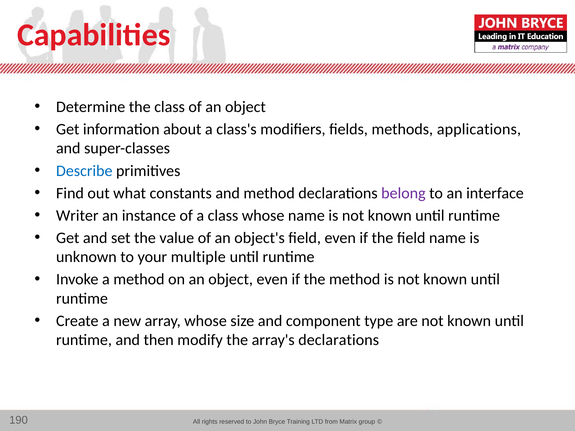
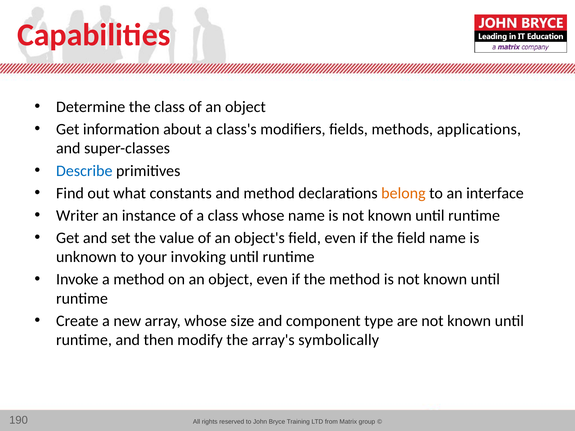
belong colour: purple -> orange (403, 193)
multiple: multiple -> invoking (198, 257)
array's declarations: declarations -> symbolically (339, 340)
